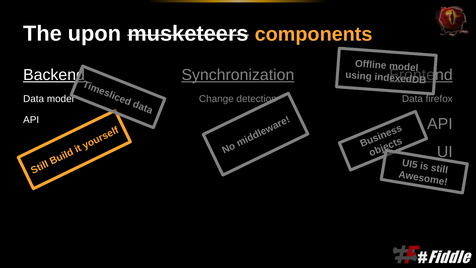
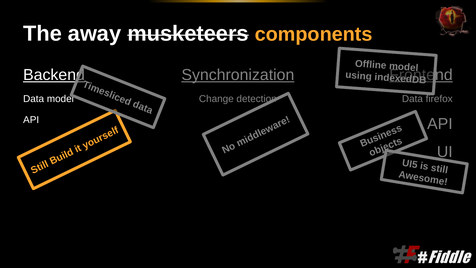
upon: upon -> away (95, 34)
